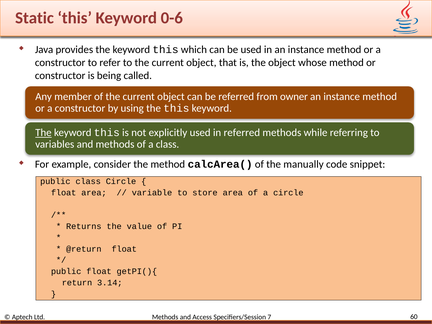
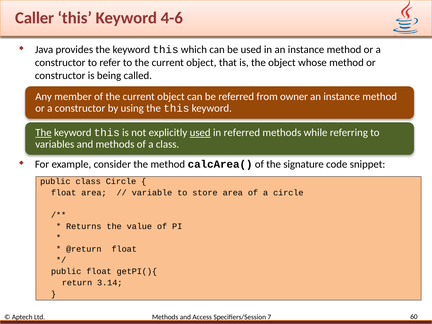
Static: Static -> Caller (35, 18)
0-6: 0-6 -> 4-6 (172, 18)
used underline: none -> present (200, 133)
manually: manually -> signature (304, 164)
